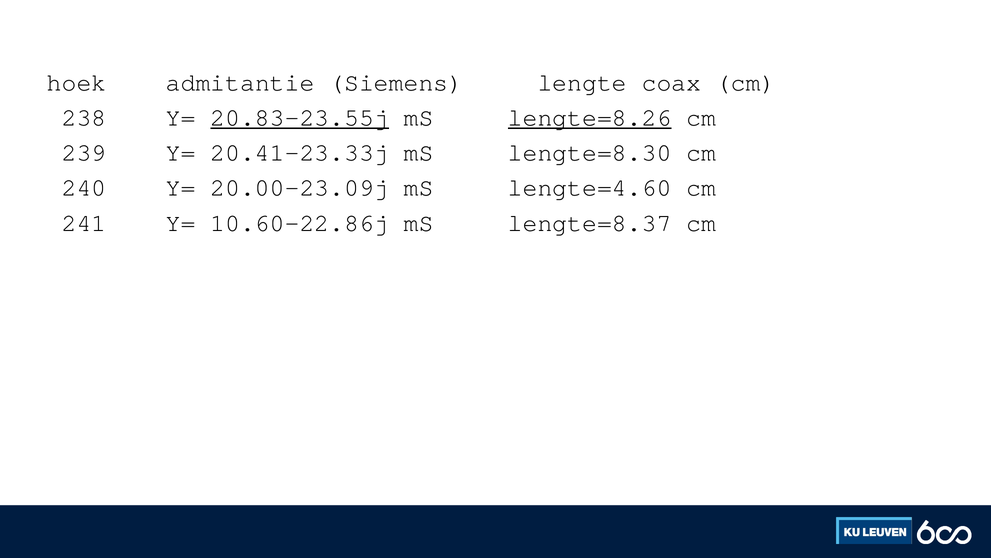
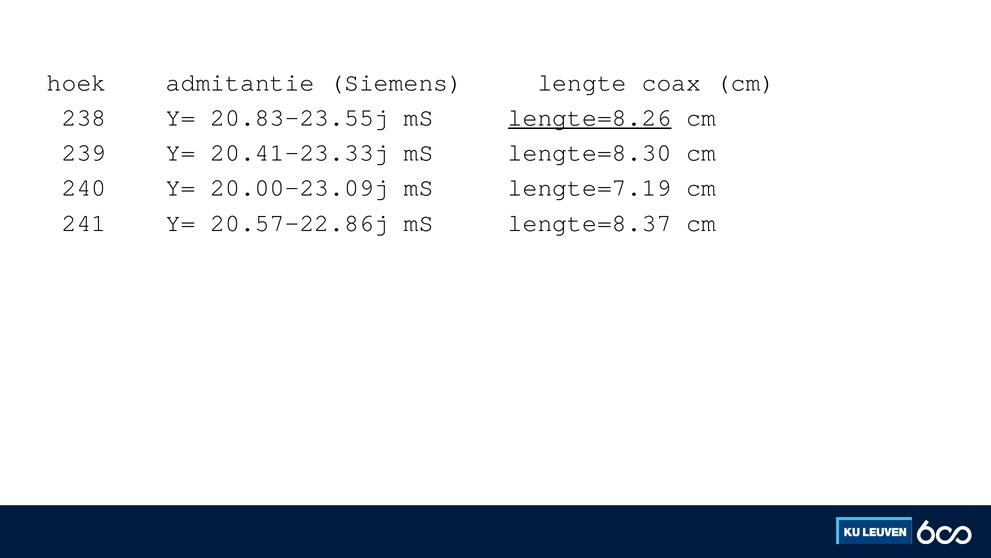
20.83-23.55j underline: present -> none (300, 117)
lengte=4.60: lengte=4.60 -> lengte=7.19 (590, 188)
10.60-22.86j: 10.60-22.86j -> 20.57-22.86j (300, 223)
